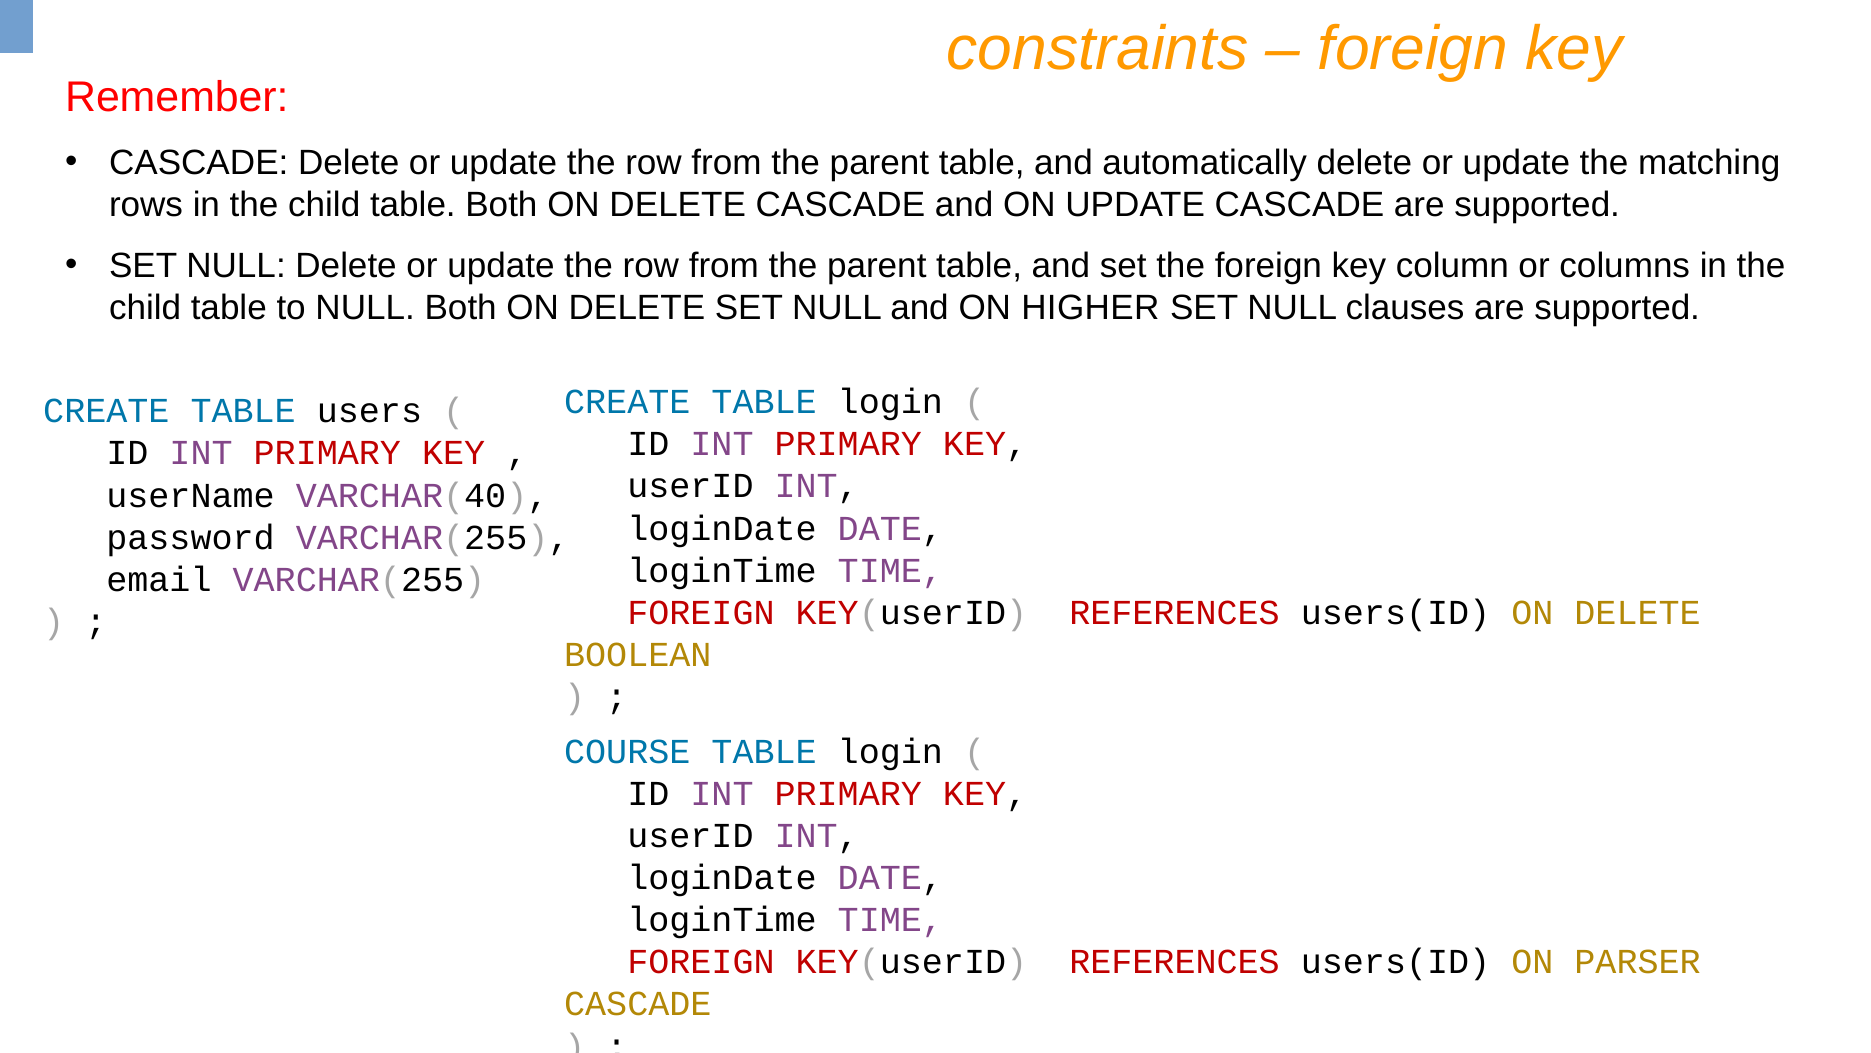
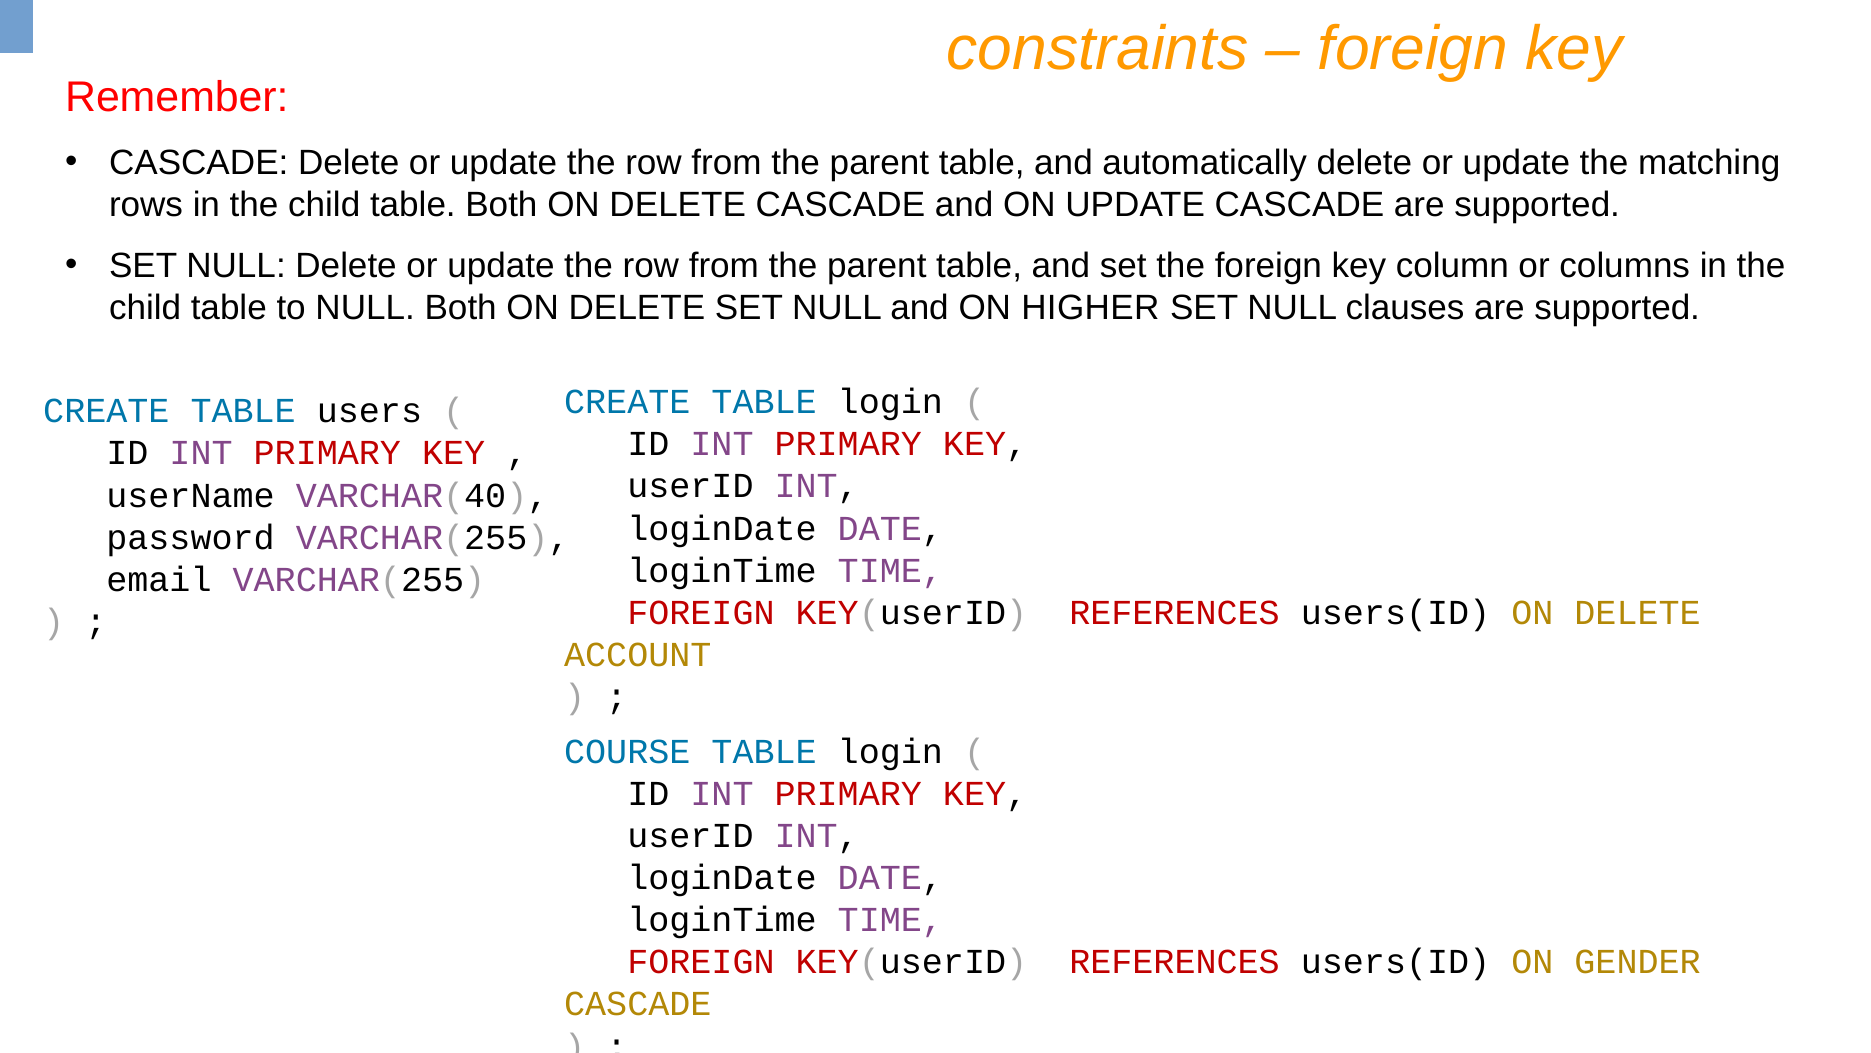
BOOLEAN: BOOLEAN -> ACCOUNT (638, 654)
PARSER: PARSER -> GENDER (1638, 962)
